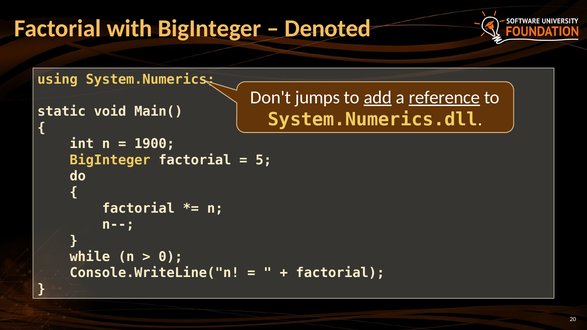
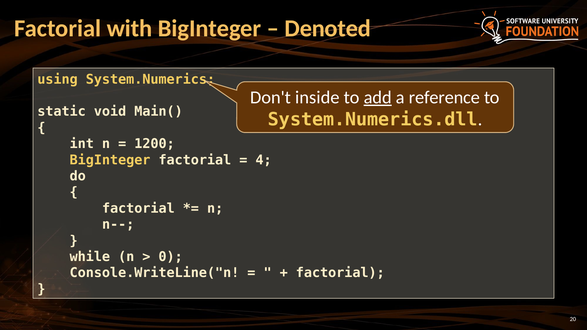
jumps: jumps -> inside (317, 97)
reference underline: present -> none (444, 97)
1900: 1900 -> 1200 (154, 144)
5: 5 -> 4 (264, 160)
